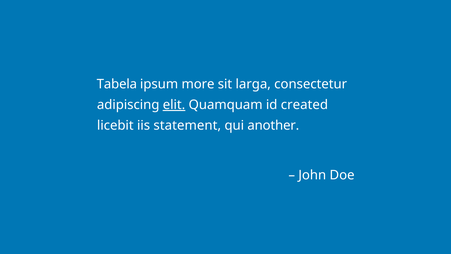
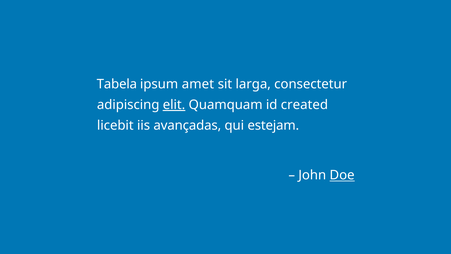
more: more -> amet (198, 84)
statement: statement -> avançadas (187, 125)
another: another -> estejam (273, 125)
Doe underline: none -> present (342, 175)
